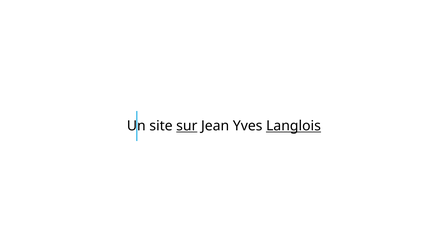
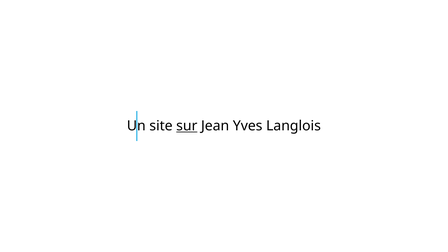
Langlois underline: present -> none (293, 126)
